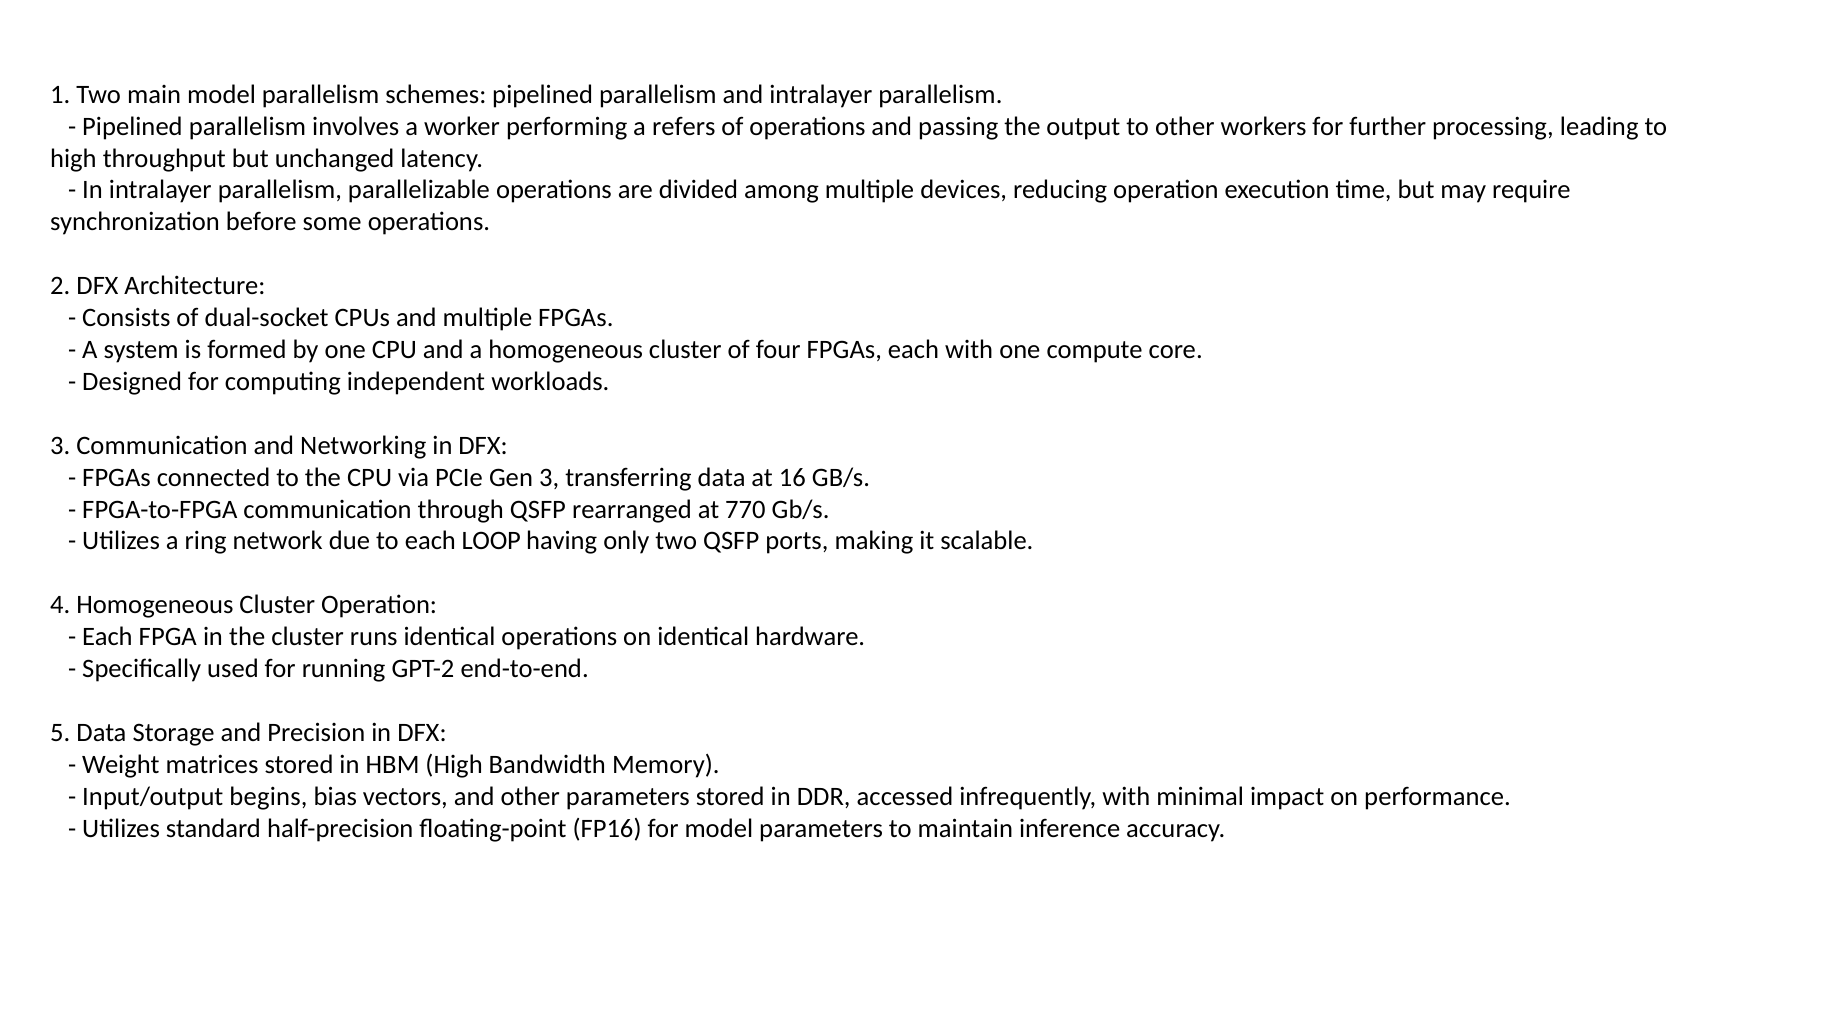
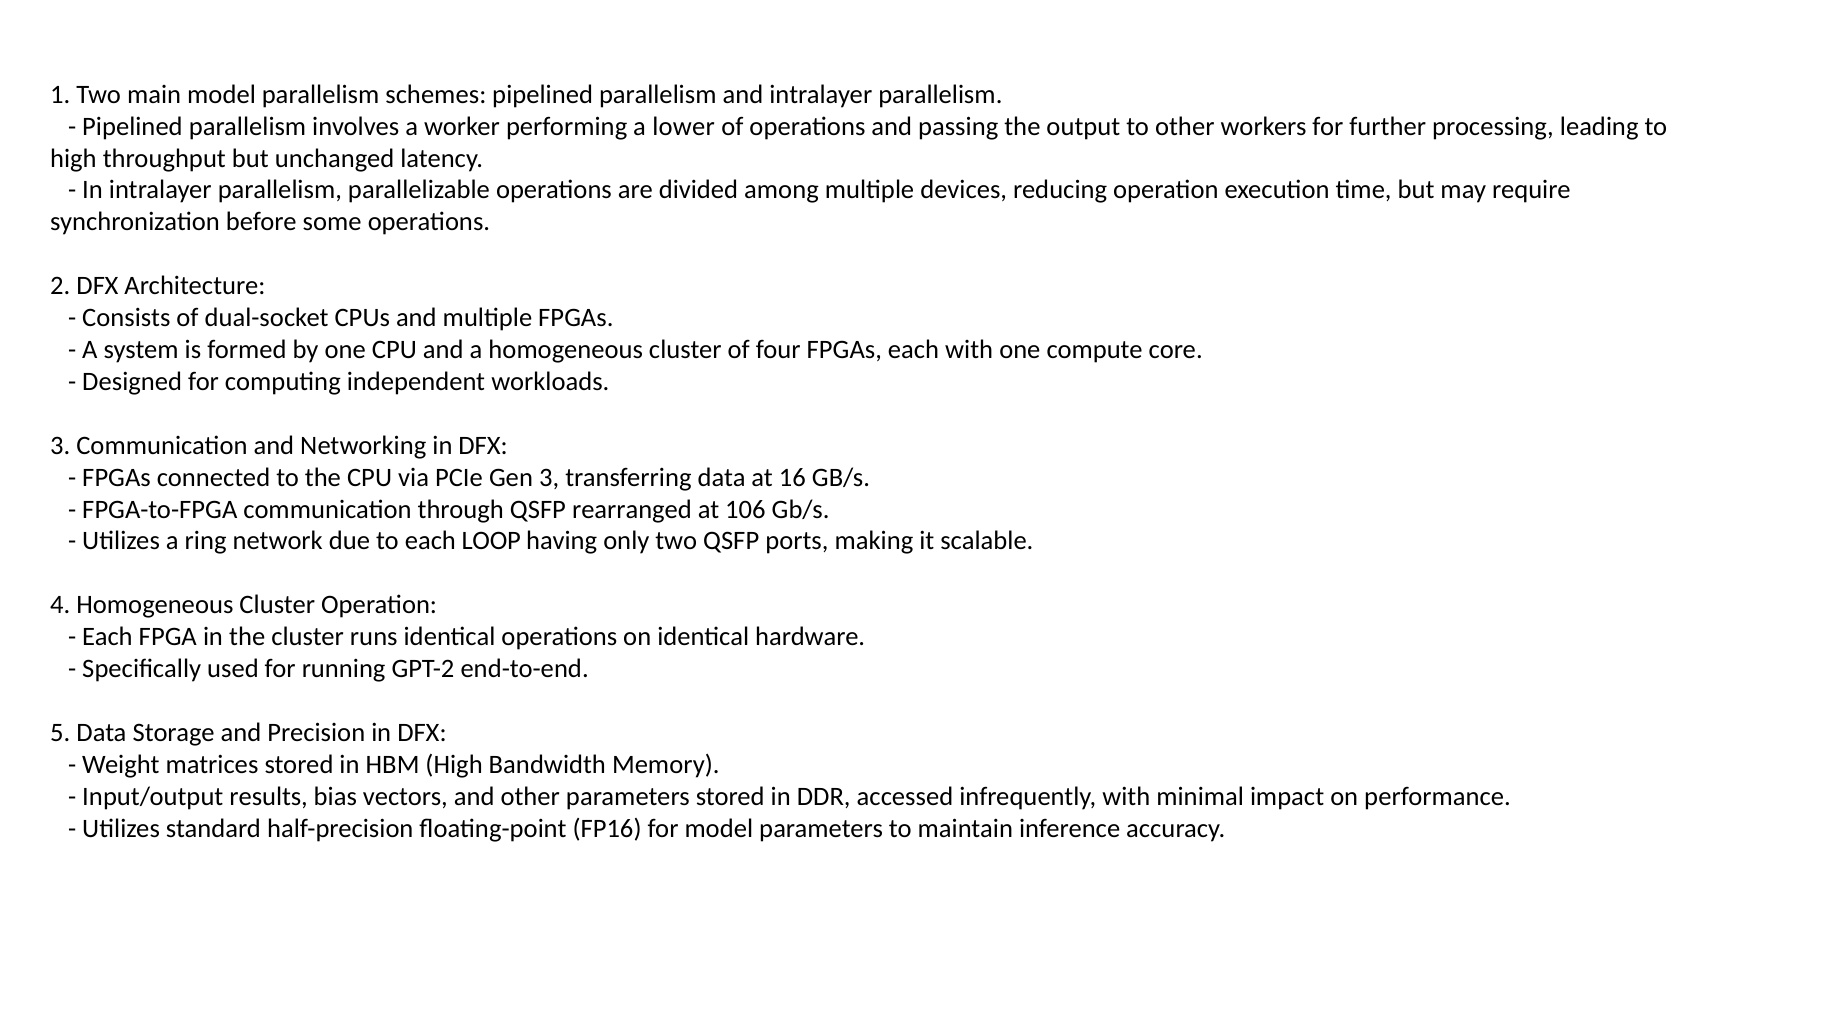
refers: refers -> lower (684, 126)
770: 770 -> 106 (745, 509)
begins: begins -> results (269, 796)
